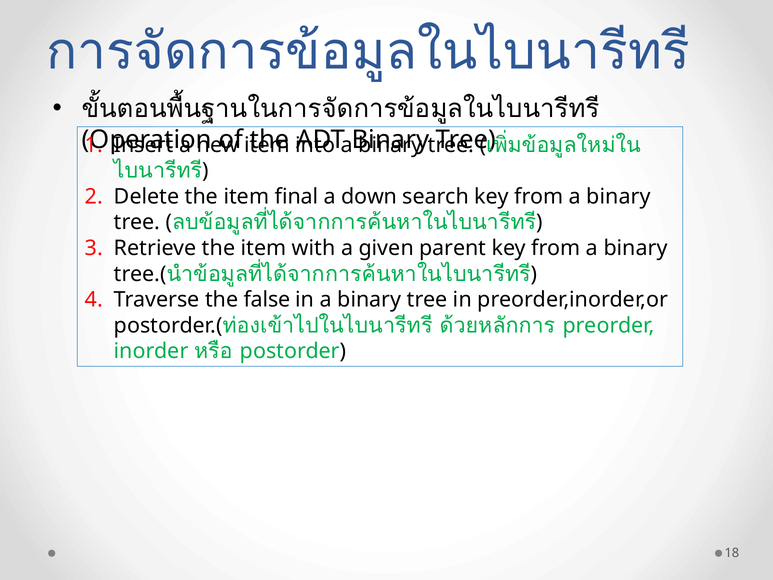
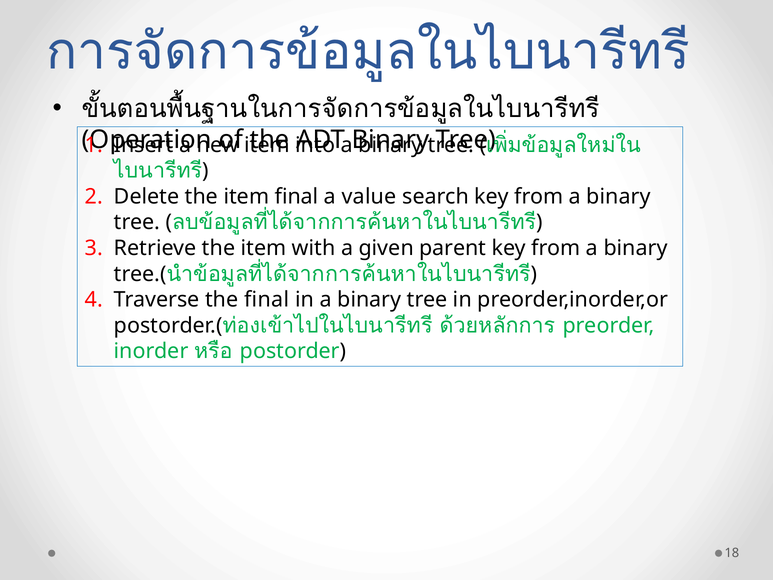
down: down -> value (369, 196)
the false: false -> final (267, 300)
